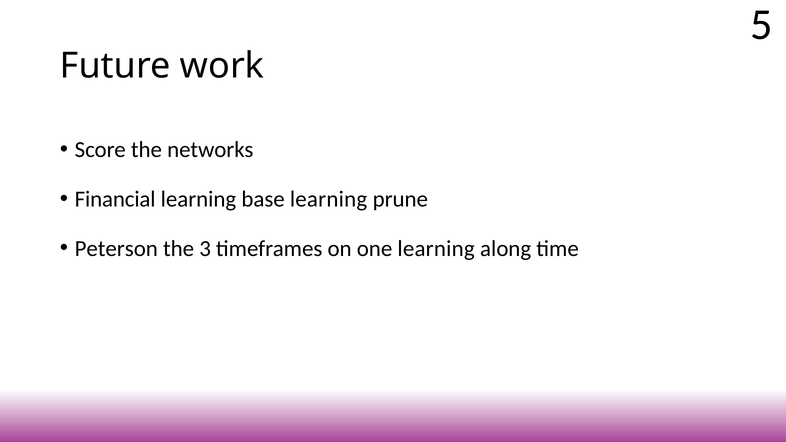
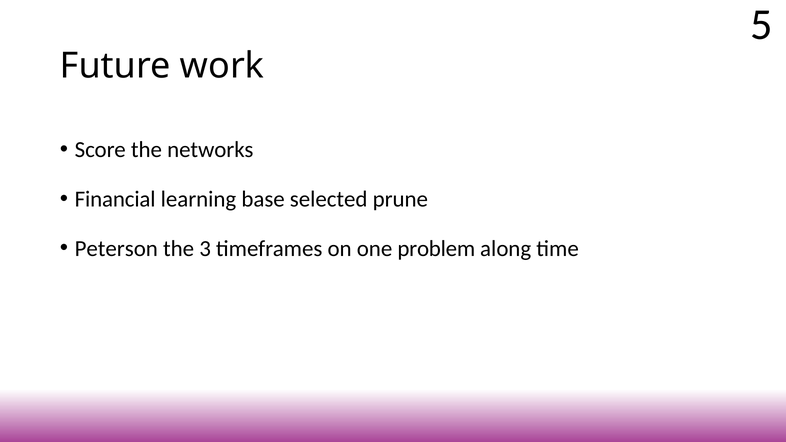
base learning: learning -> selected (329, 199)
one learning: learning -> problem (436, 249)
